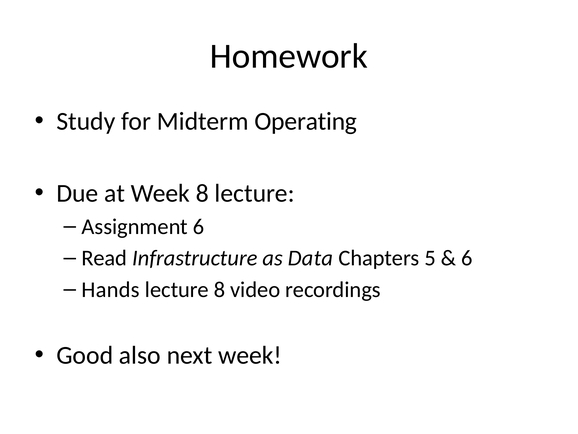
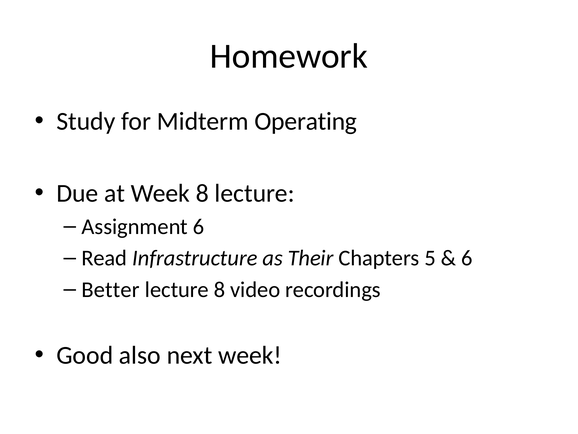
Data: Data -> Their (311, 258)
Hands: Hands -> Better (111, 289)
